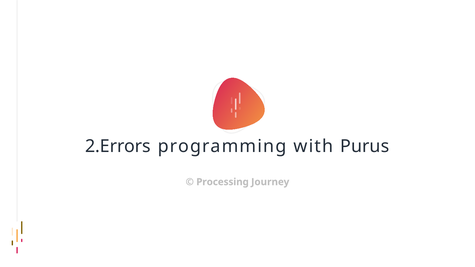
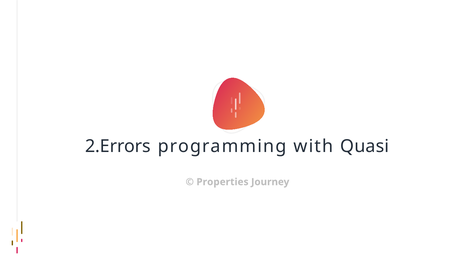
Purus: Purus -> Quasi (365, 146)
Processing: Processing -> Properties (222, 182)
